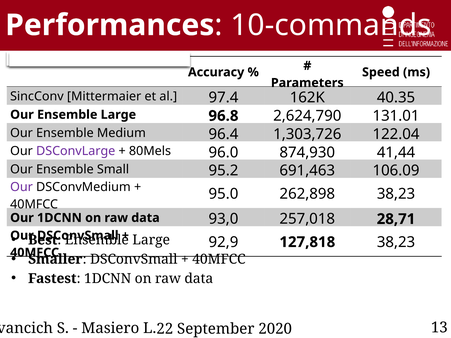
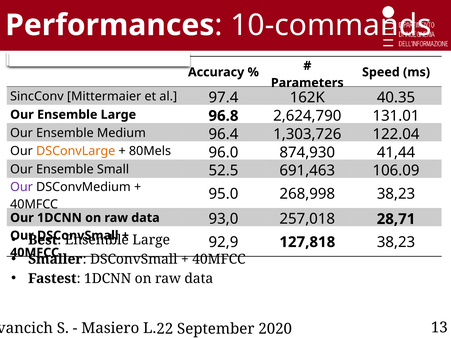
DSConvLarge colour: purple -> orange (76, 151)
95.2: 95.2 -> 52.5 (223, 171)
262,898: 262,898 -> 268,998 (307, 194)
